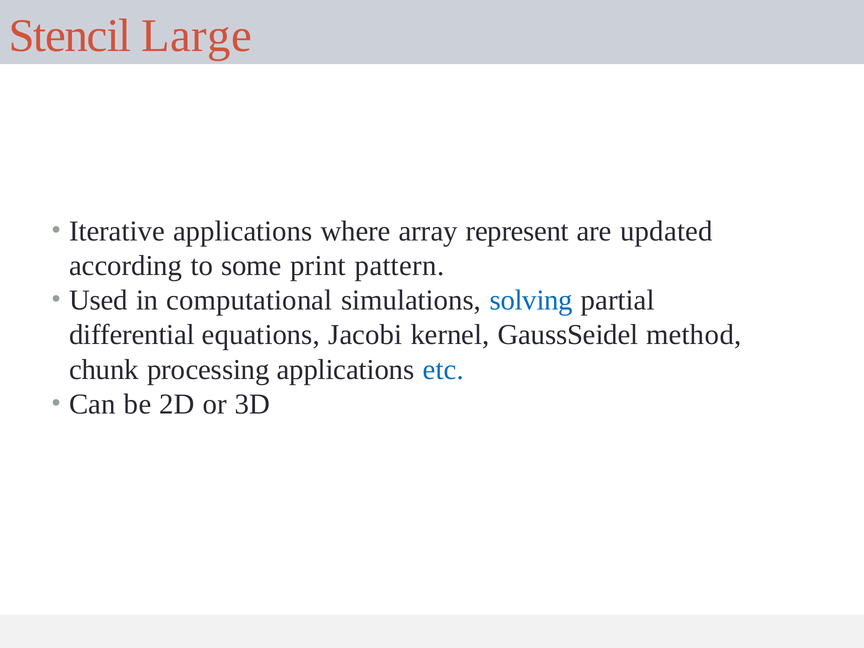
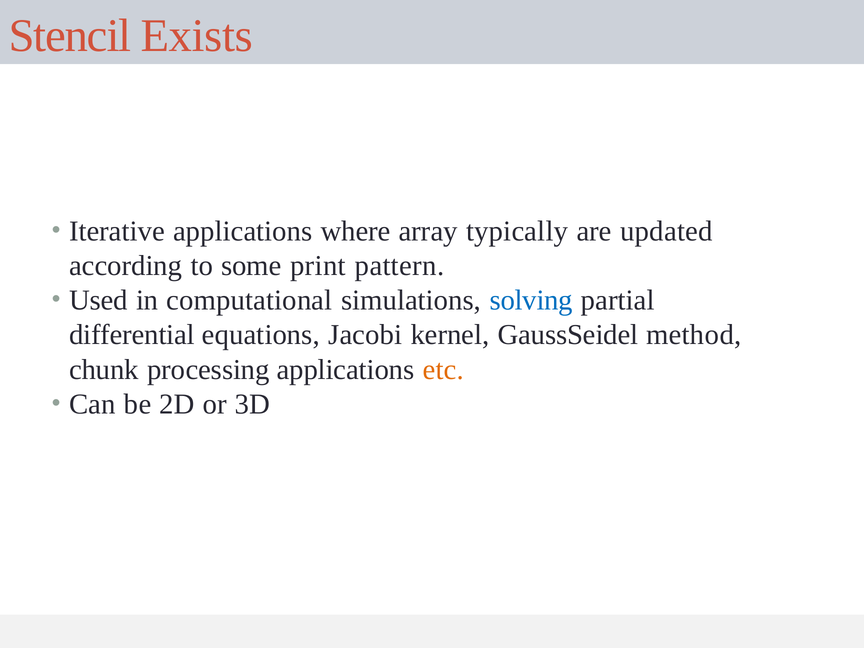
Large: Large -> Exists (197, 36)
represent: represent -> typically (517, 231)
etc colour: blue -> orange (443, 370)
